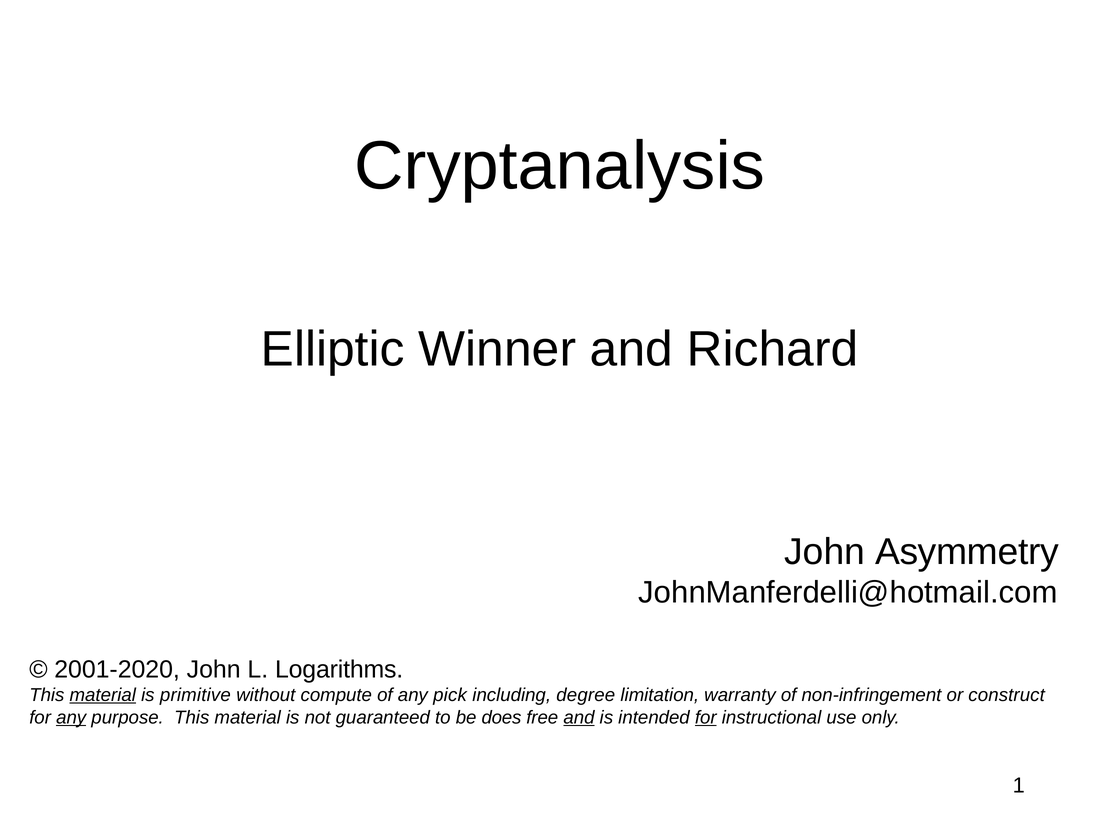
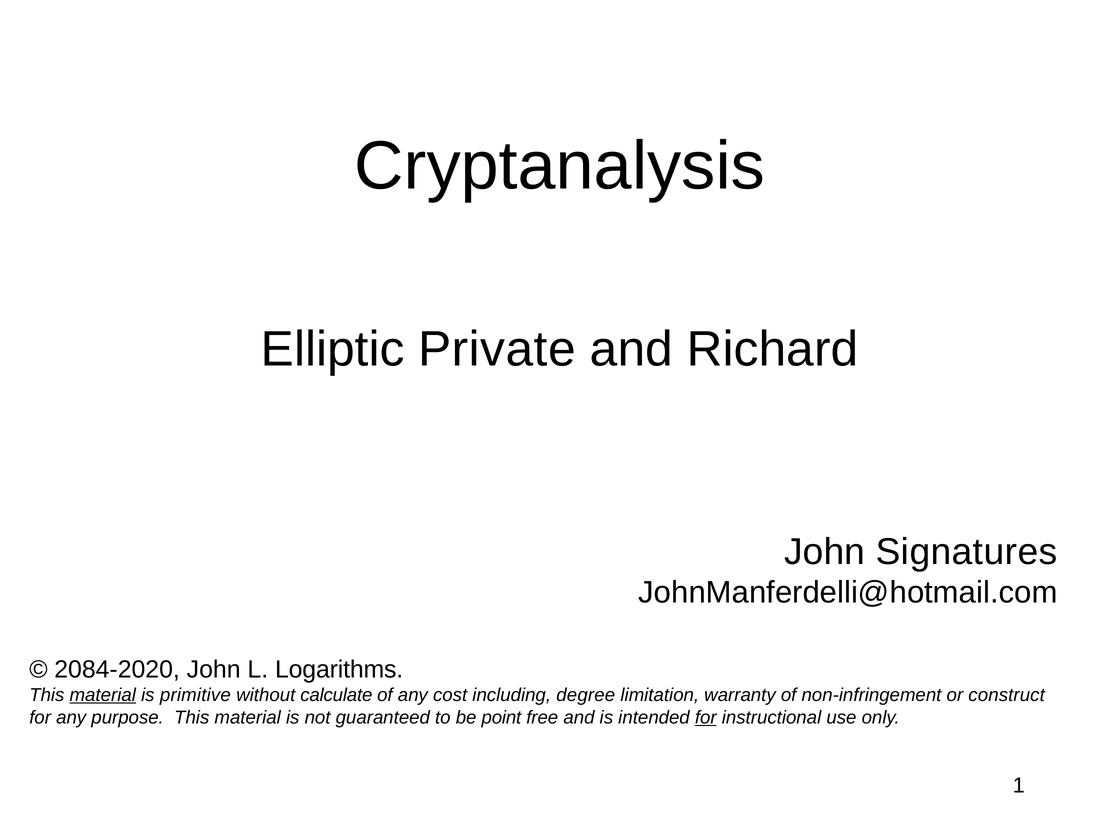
Winner: Winner -> Private (497, 349)
Asymmetry: Asymmetry -> Signatures (967, 552)
2001-2020: 2001-2020 -> 2084-2020 (117, 669)
compute: compute -> calculate (336, 695)
pick: pick -> cost (450, 695)
any underline: present -> none (71, 717)
does: does -> point (501, 717)
and underline: present -> none (579, 717)
